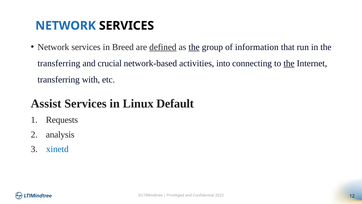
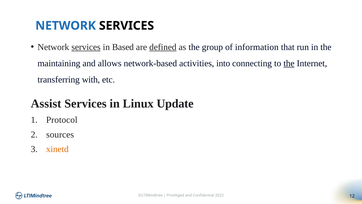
services underline: none -> present (86, 47)
Breed: Breed -> Based (123, 47)
the underline: present -> none (194, 47)
transferring: transferring -> maintaining (59, 63)
crucial: crucial -> allows (110, 63)
Default: Default -> Update (175, 103)
Requests: Requests -> Protocol (62, 120)
analysis: analysis -> sources (60, 134)
xinetd colour: blue -> orange (57, 149)
